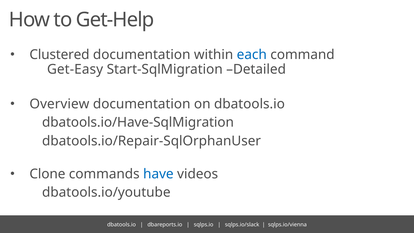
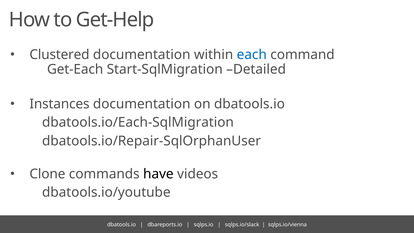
Get-Easy: Get-Easy -> Get-Each (75, 69)
Overview: Overview -> Instances (59, 104)
dbatools.io/Have-SqlMigration: dbatools.io/Have-SqlMigration -> dbatools.io/Each-SqlMigration (138, 122)
have colour: blue -> black (158, 174)
